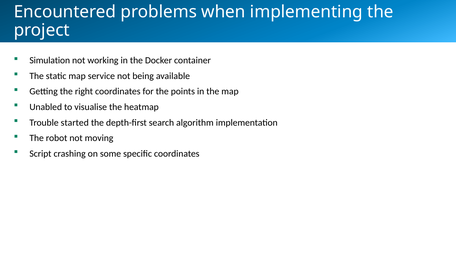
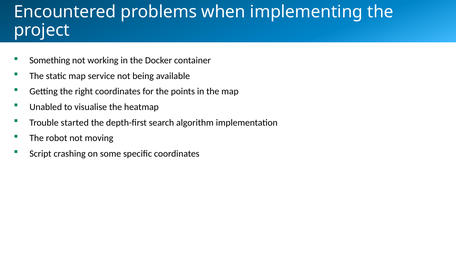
Simulation: Simulation -> Something (50, 61)
